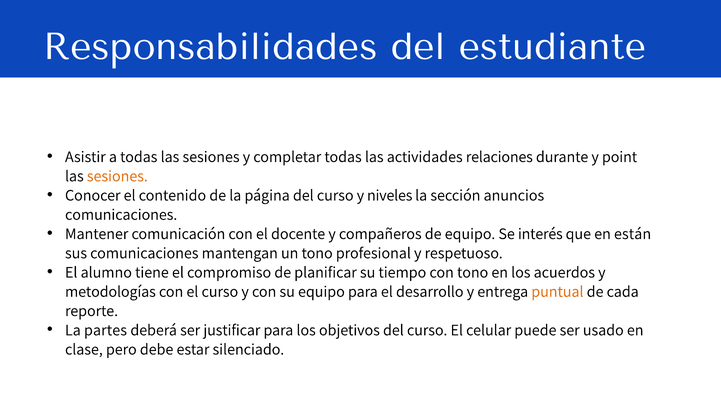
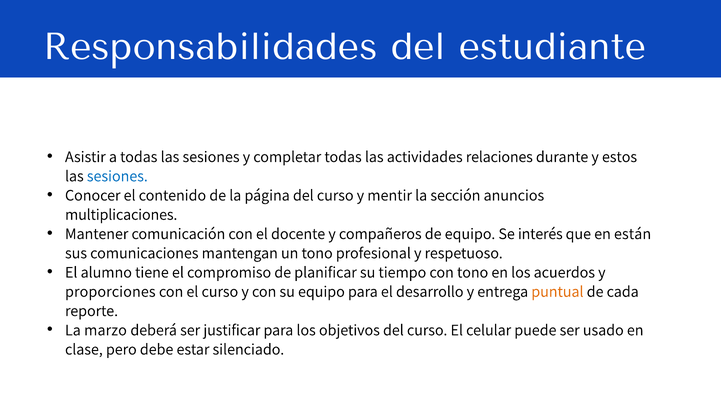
point: point -> estos (620, 157)
sesiones colour: orange -> blue (117, 176)
niveles: niveles -> mentir (390, 195)
comunicaciones: comunicaciones -> multiplicaciones (121, 214)
metodologías: metodologías -> proporciones (110, 291)
partes: partes -> marzo (105, 330)
